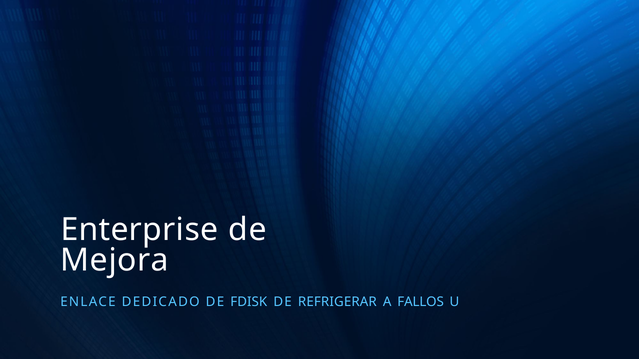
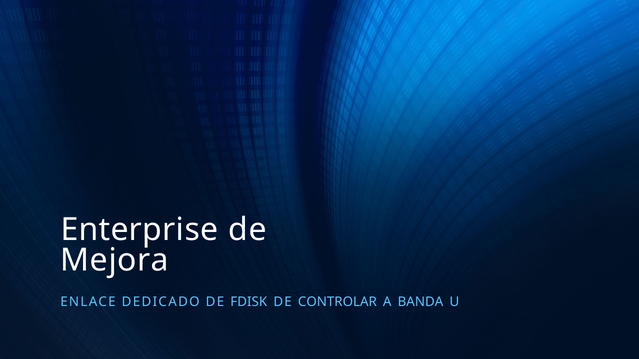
REFRIGERAR: REFRIGERAR -> CONTROLAR (337, 303)
FALLOS: FALLOS -> BANDA (421, 303)
